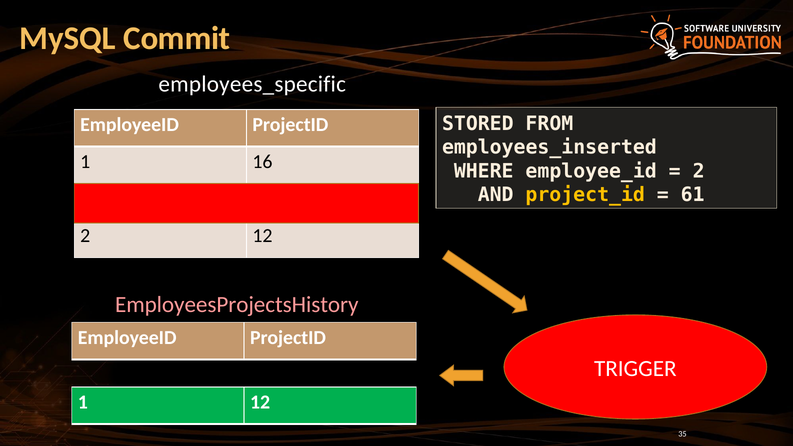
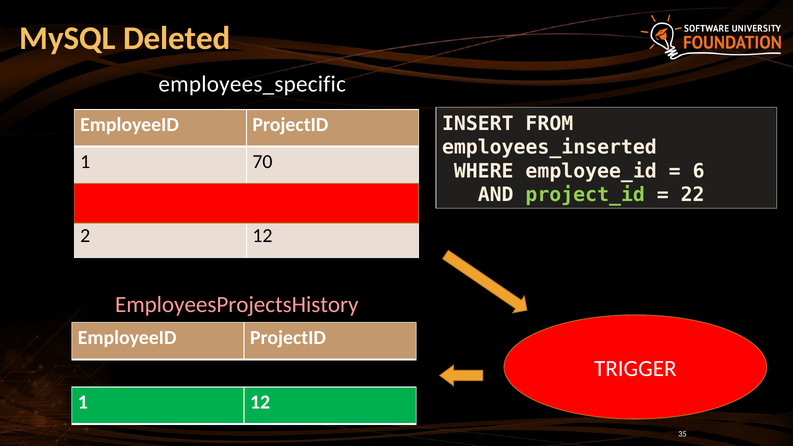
Commit: Commit -> Deleted (177, 39)
STORED: STORED -> INSERT (478, 124)
16: 16 -> 70 (262, 162)
2: 2 -> 6 (699, 171)
project_id colour: yellow -> light green (585, 195)
61: 61 -> 22 (693, 195)
